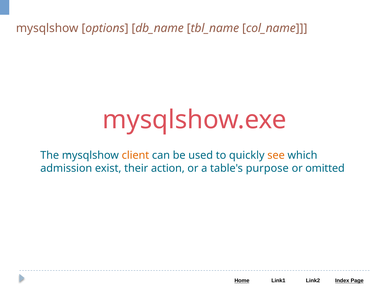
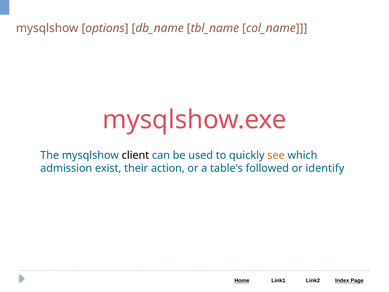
client colour: orange -> black (135, 155)
purpose: purpose -> followed (267, 168)
omitted: omitted -> identify (325, 168)
